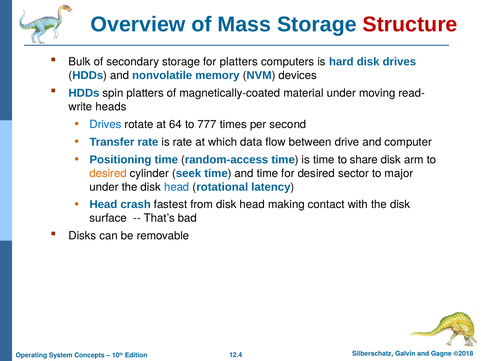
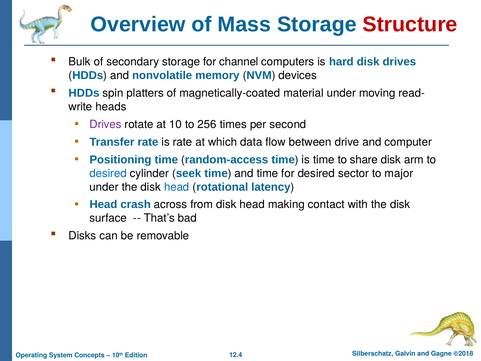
for platters: platters -> channel (239, 62)
Drives colour: blue -> purple (106, 124)
64: 64 -> 10 (176, 124)
777: 777 -> 256 (207, 124)
desired colour: orange -> blue (108, 173)
fastest: fastest -> across (171, 204)
